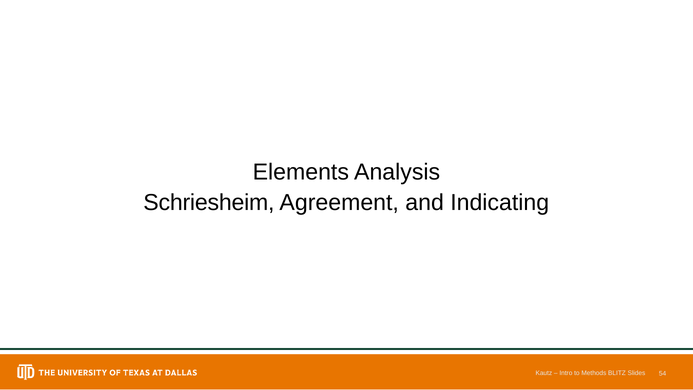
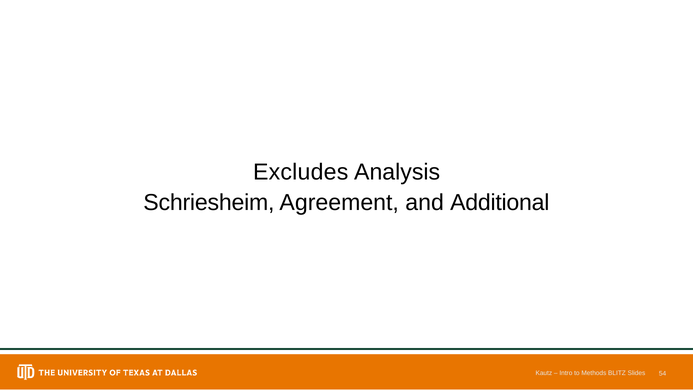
Elements: Elements -> Excludes (301, 172)
Indicating: Indicating -> Additional (500, 202)
